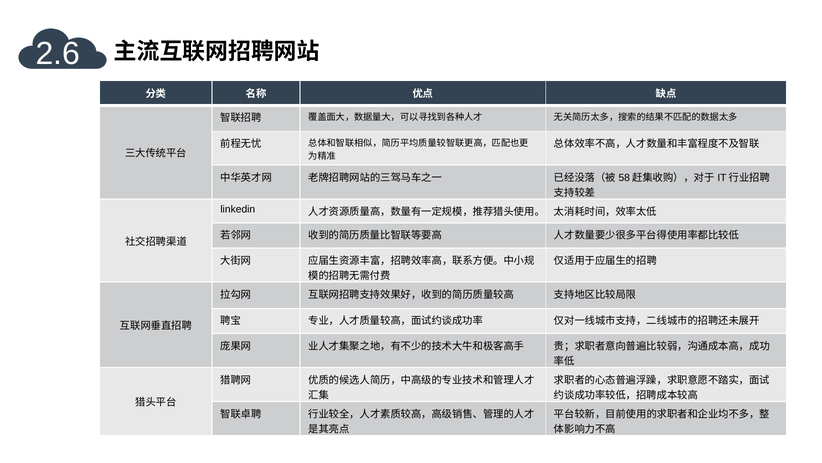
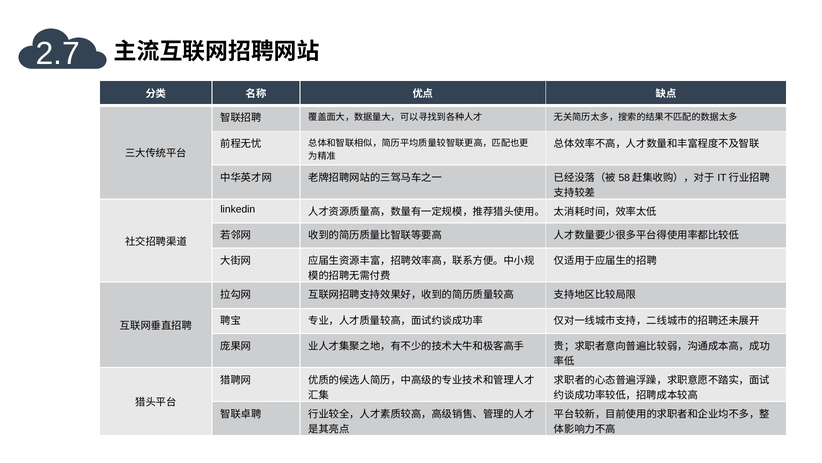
2.6: 2.6 -> 2.7 (58, 54)
